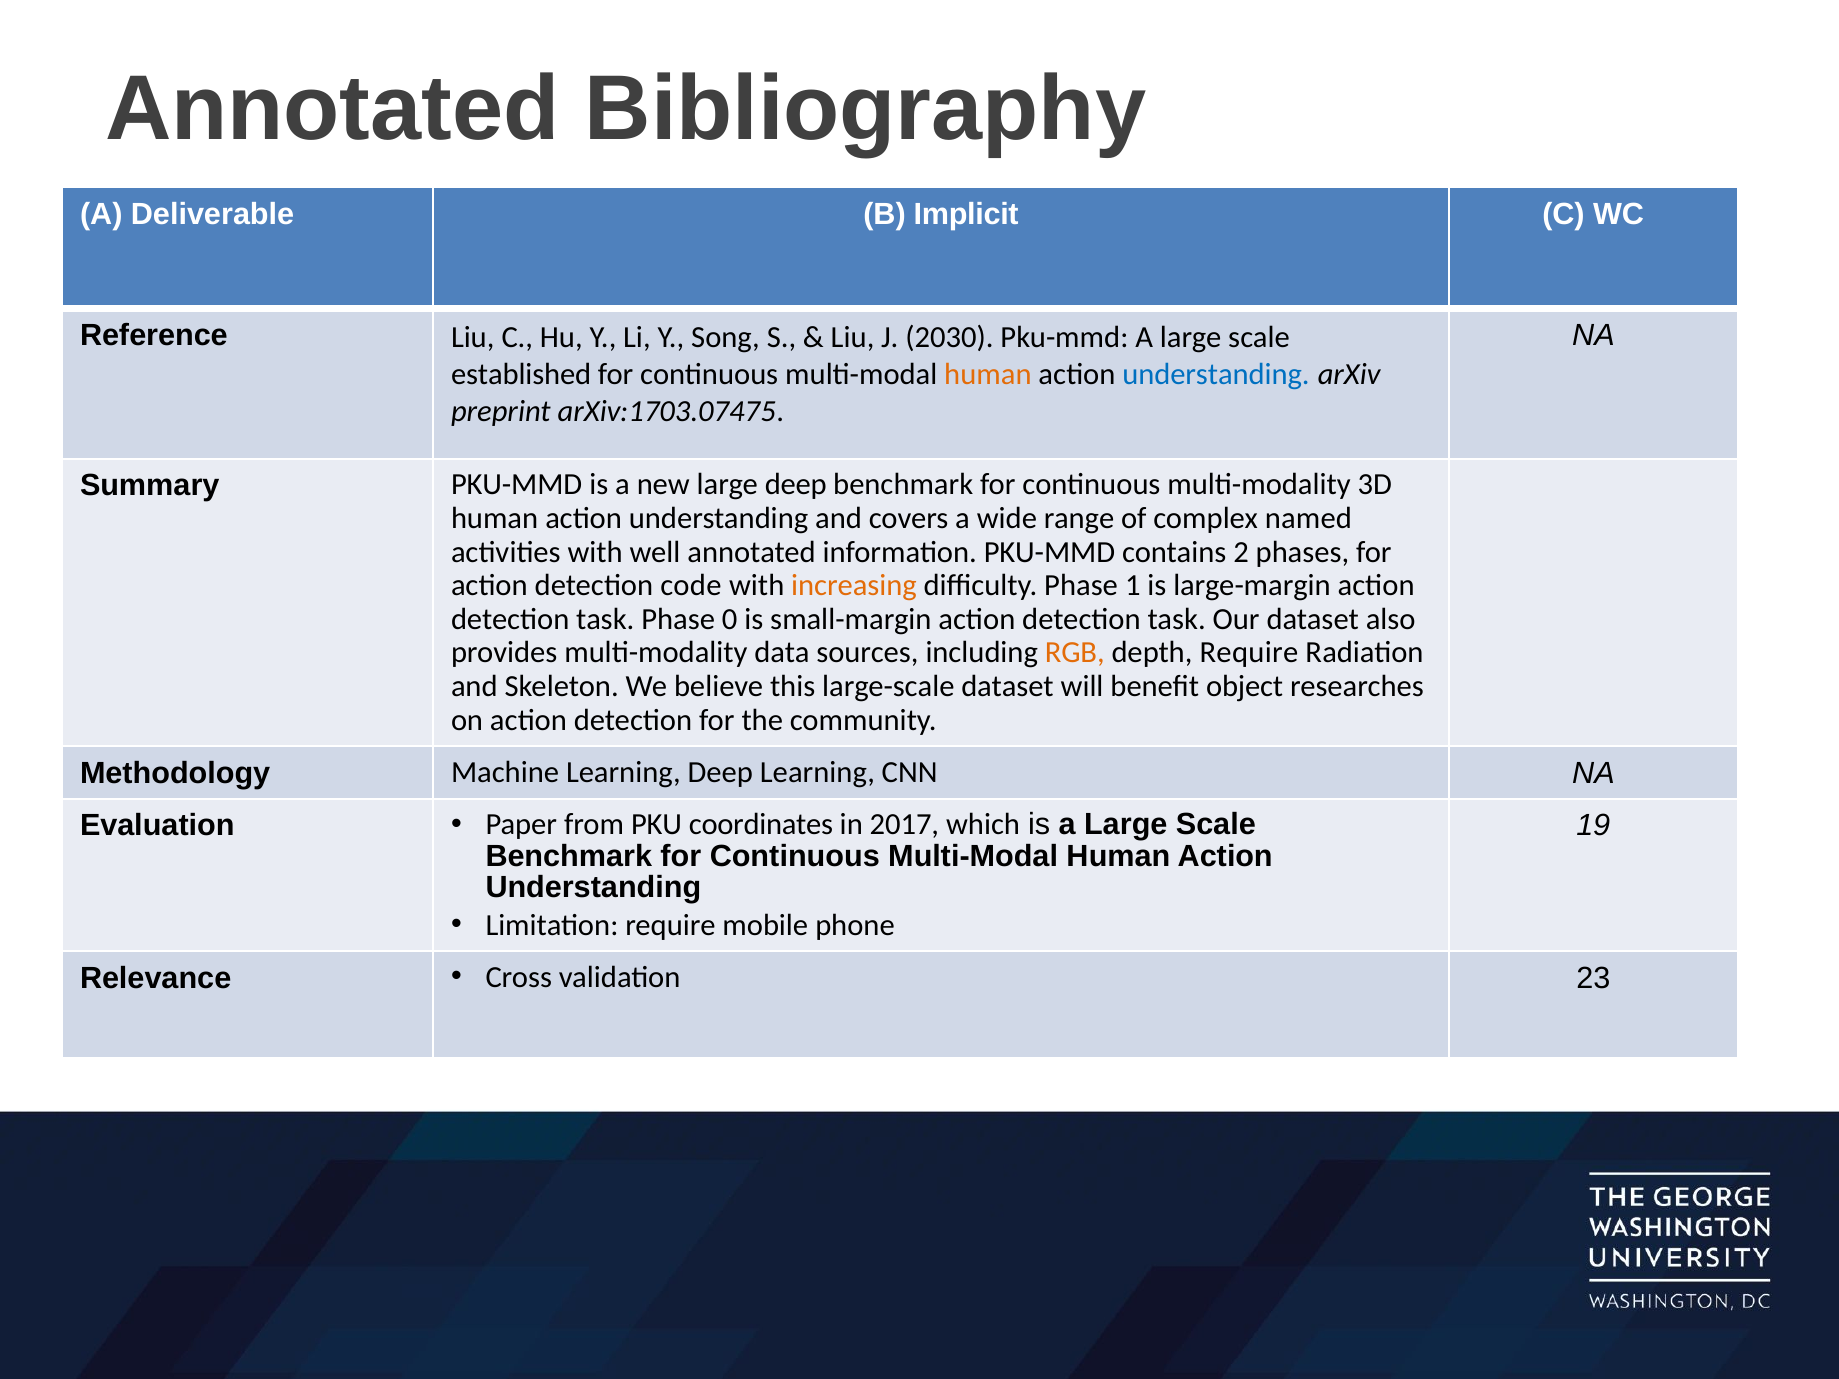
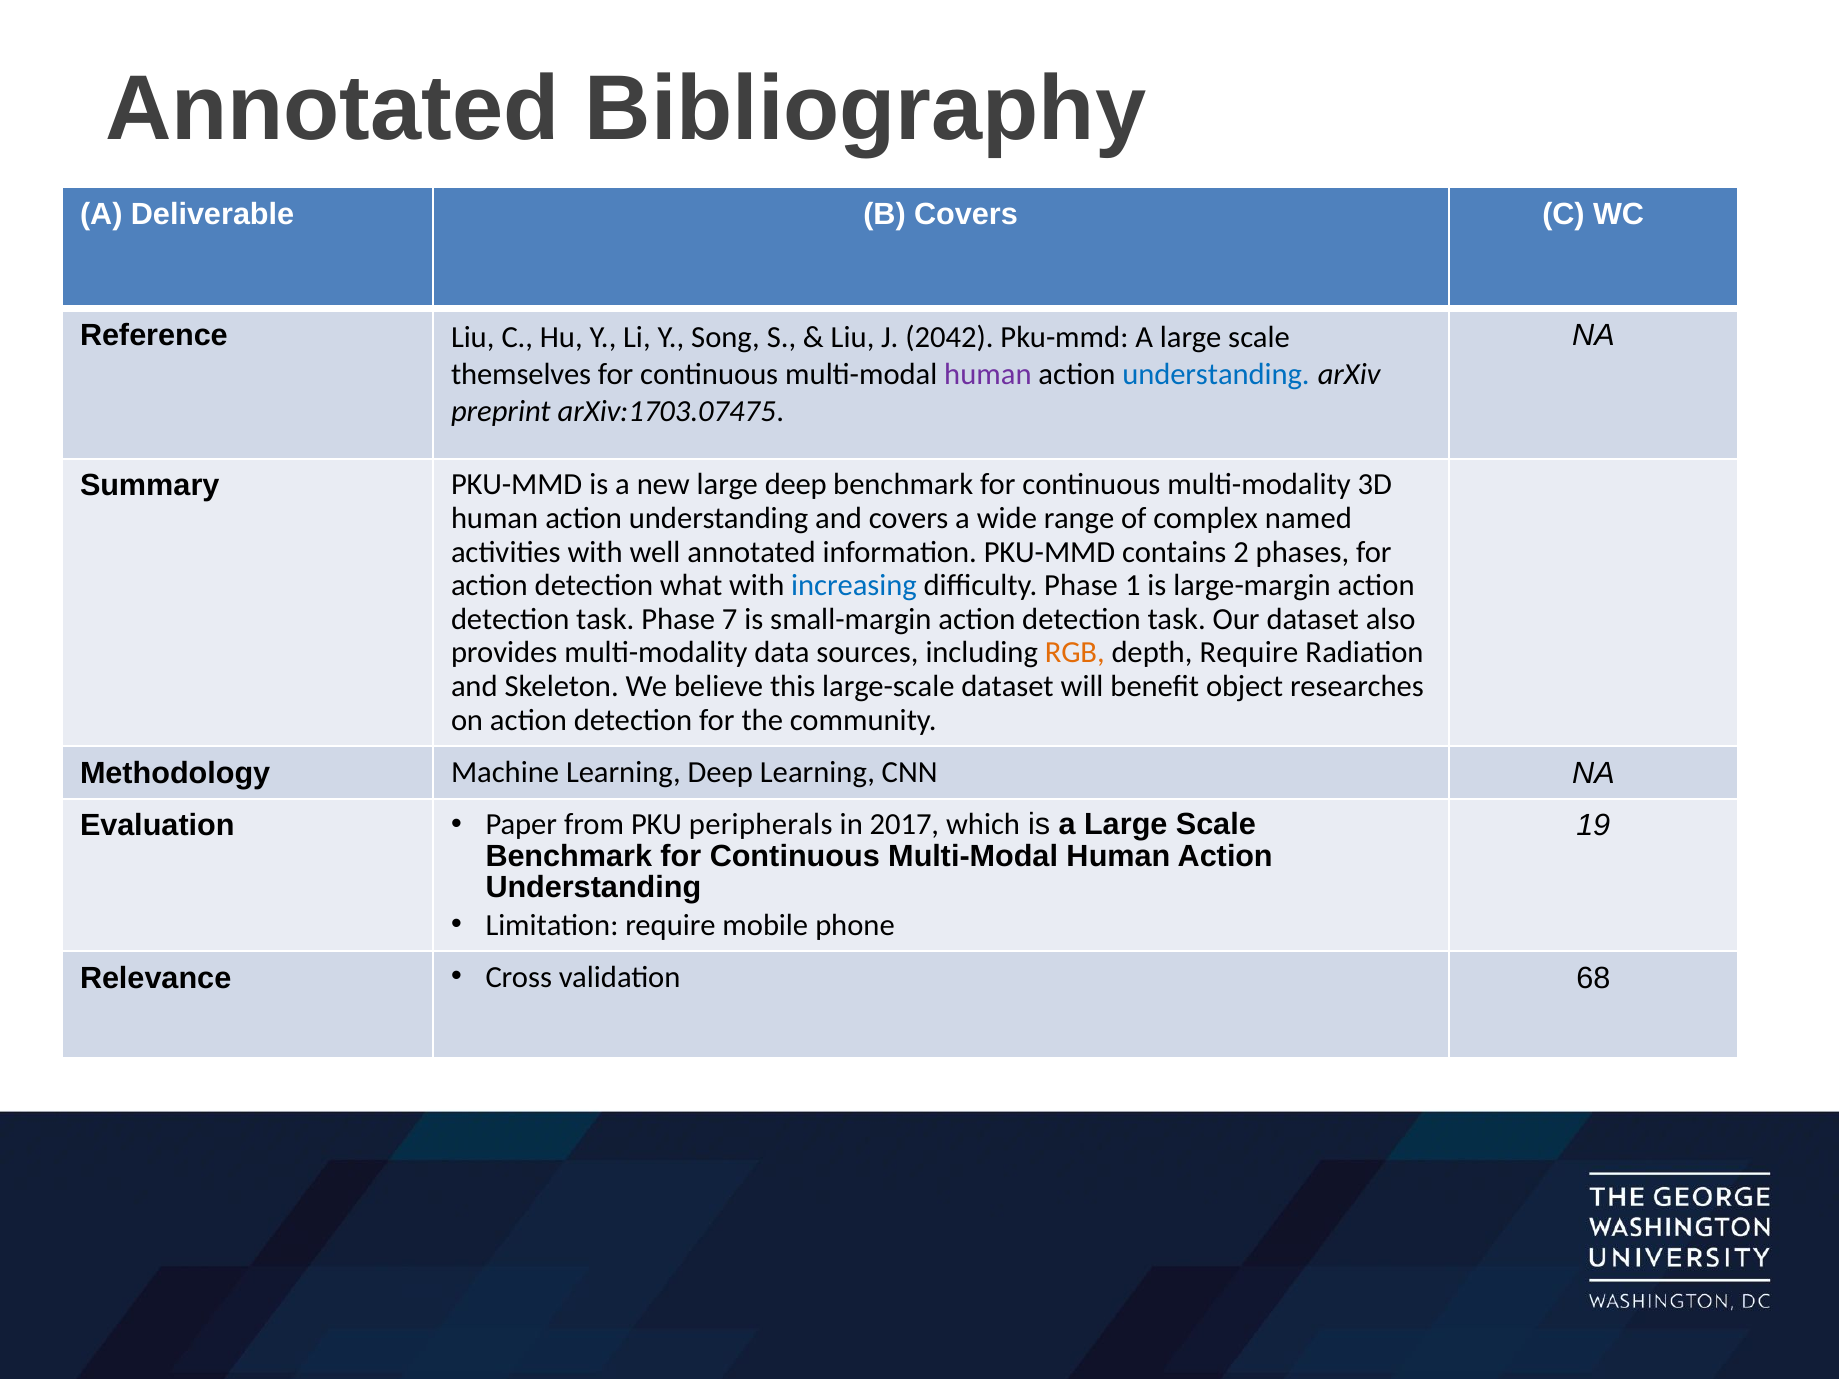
B Implicit: Implicit -> Covers (966, 214)
2030: 2030 -> 2042 (949, 337)
established: established -> themselves (521, 374)
human colour: orange -> purple (988, 374)
code: code -> what (691, 586)
increasing colour: orange -> blue (854, 586)
0: 0 -> 7 (730, 619)
coordinates: coordinates -> peripherals (761, 825)
23: 23 -> 68 (1593, 978)
